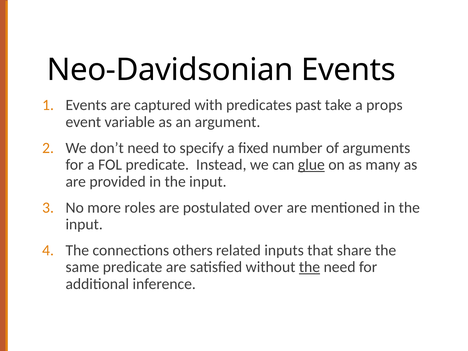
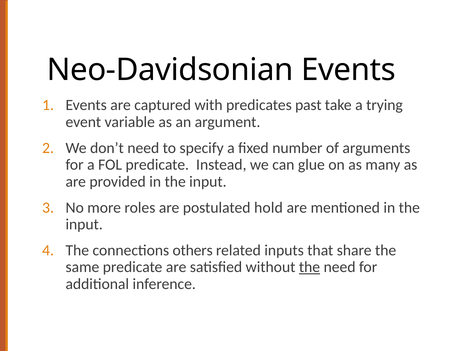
props: props -> trying (384, 105)
glue underline: present -> none (311, 165)
over: over -> hold (268, 208)
